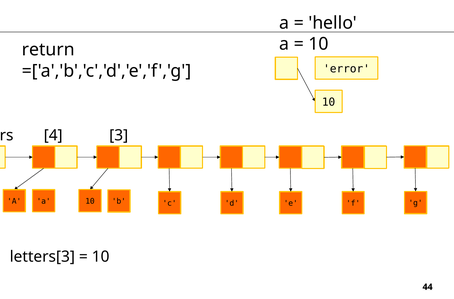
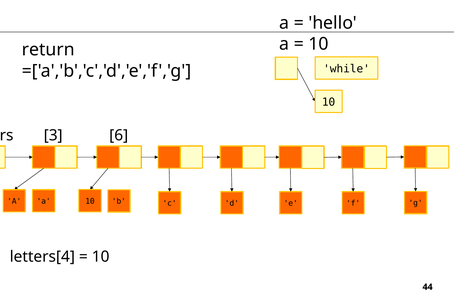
error: error -> while (347, 69)
4: 4 -> 3 (53, 135)
3: 3 -> 6 (119, 135)
letters[3: letters[3 -> letters[4 (42, 256)
